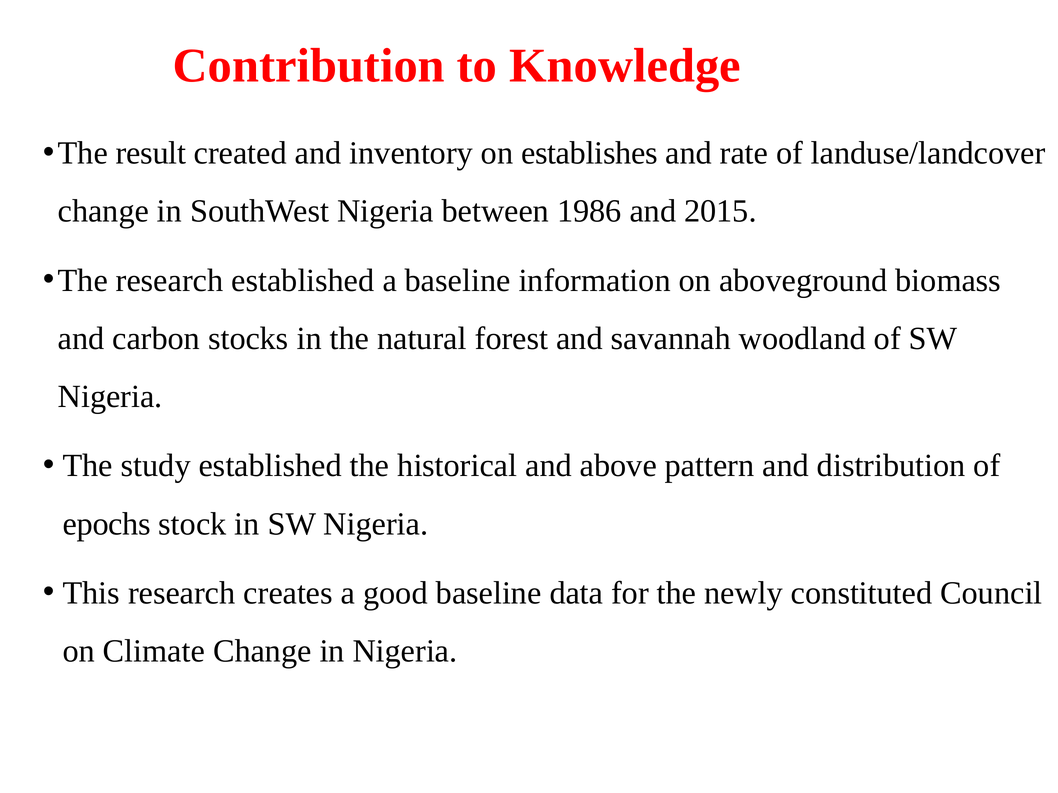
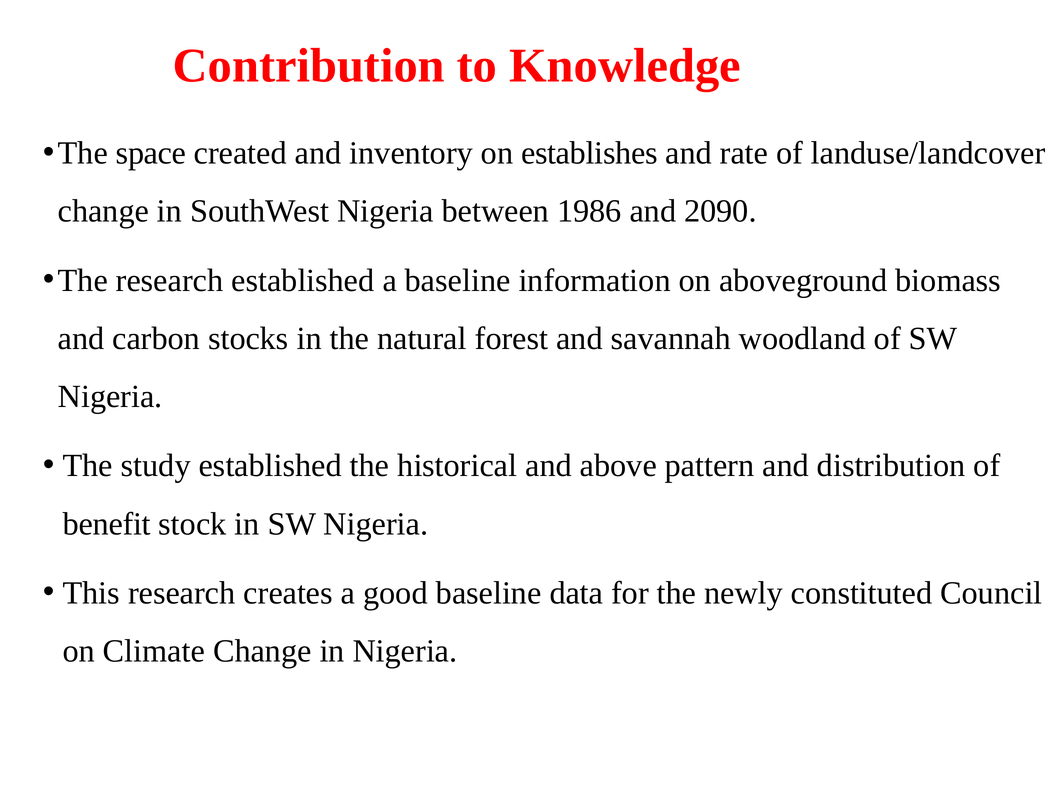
result: result -> space (151, 153)
2015: 2015 -> 2090 (720, 211)
epochs: epochs -> benefit (107, 524)
